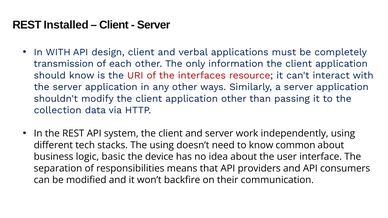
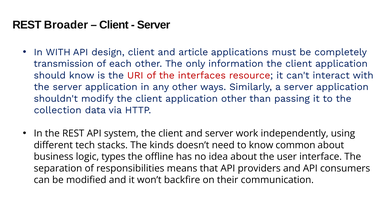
Installed: Installed -> Broader (66, 25)
verbal: verbal -> article (193, 52)
The using: using -> kinds (162, 145)
basic: basic -> types (113, 157)
device: device -> offline (159, 157)
